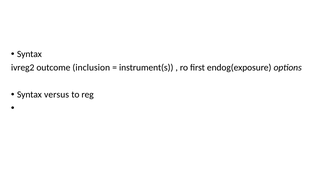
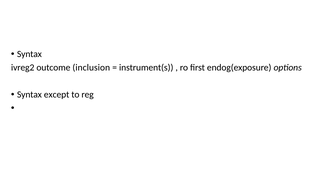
versus: versus -> except (57, 95)
